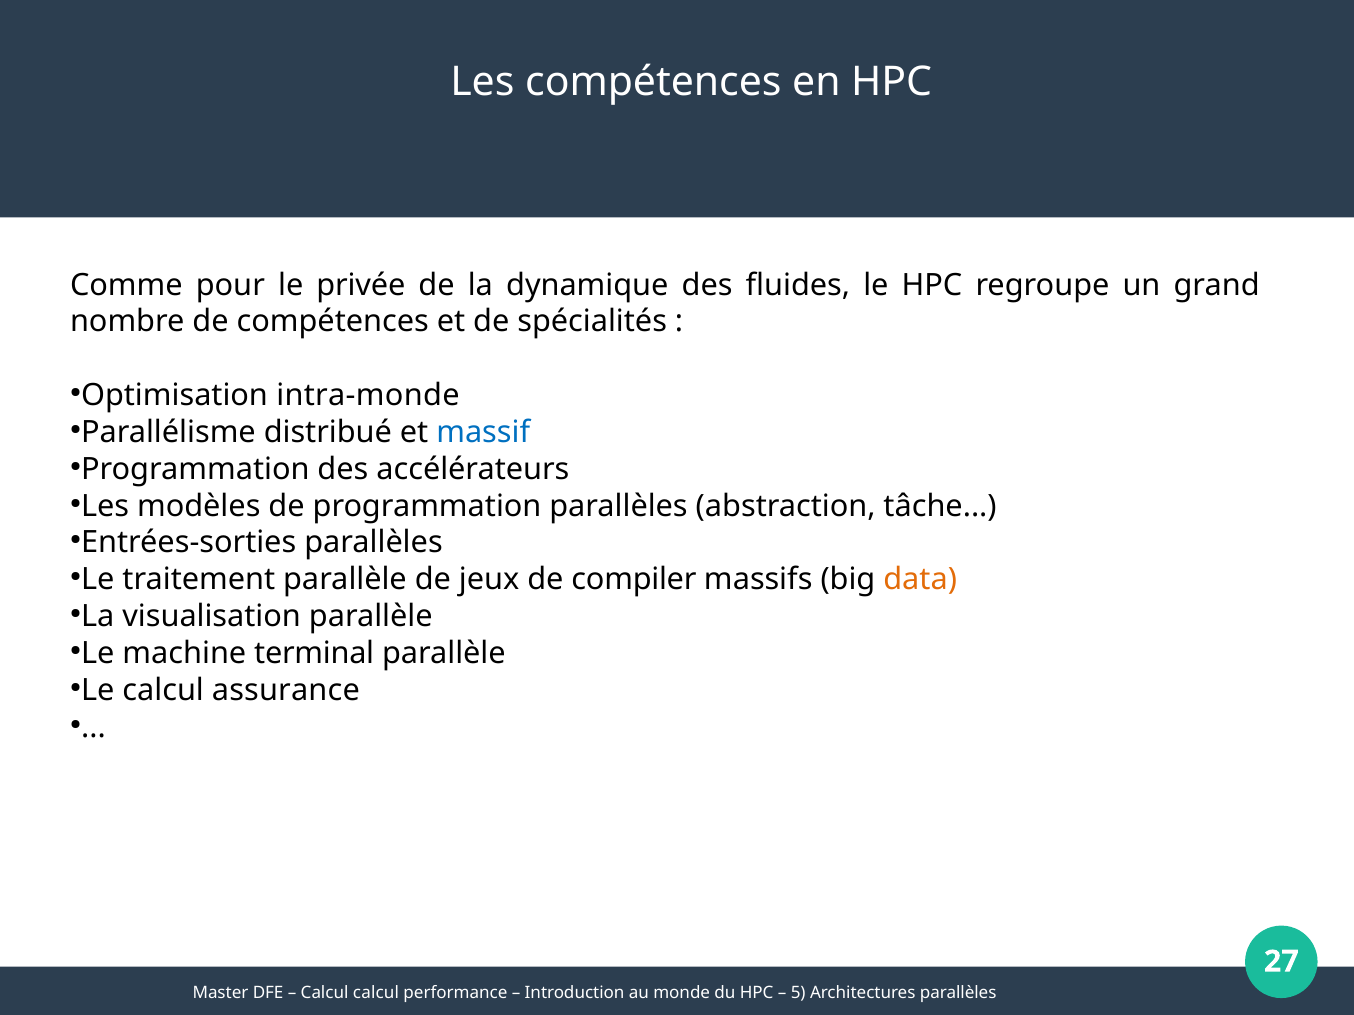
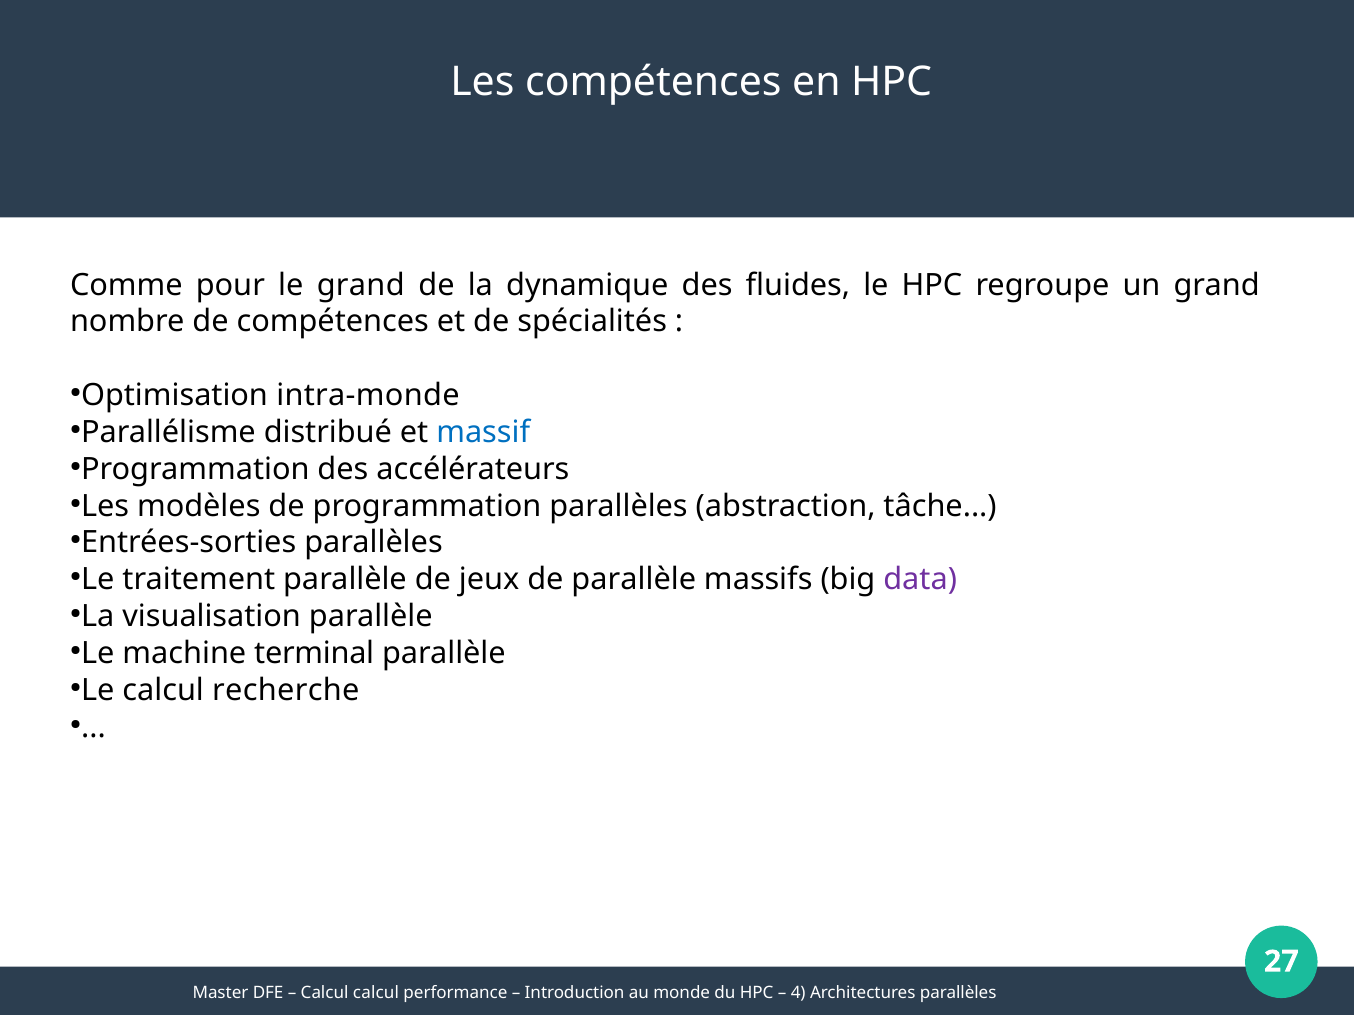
le privée: privée -> grand (361, 285)
de compiler: compiler -> parallèle (634, 580)
data colour: orange -> purple (920, 580)
assurance: assurance -> recherche (286, 690)
5: 5 -> 4 (798, 993)
